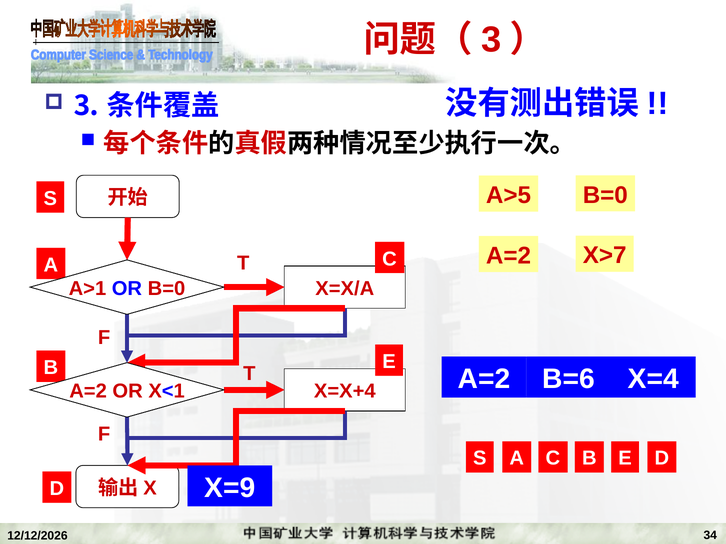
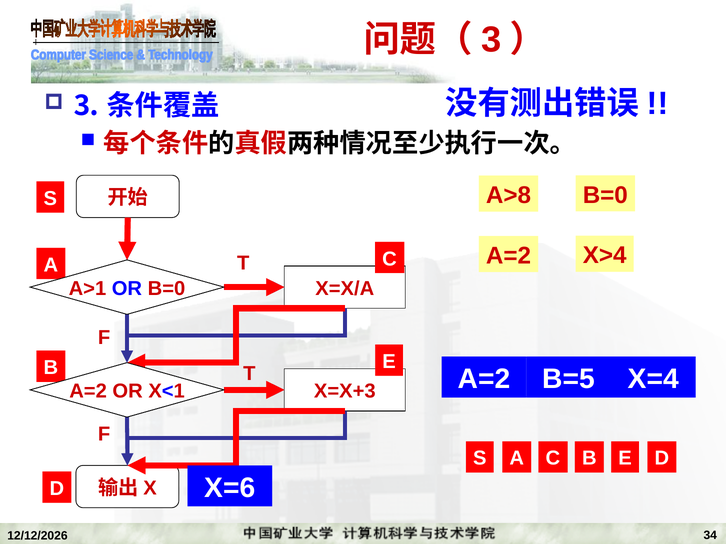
A>5: A>5 -> A>8 (509, 195)
X>7: X>7 -> X>4 (605, 256)
B=6: B=6 -> B=5 (569, 379)
X=X+4: X=X+4 -> X=X+3 (345, 392)
X=9: X=9 -> X=6 (230, 488)
